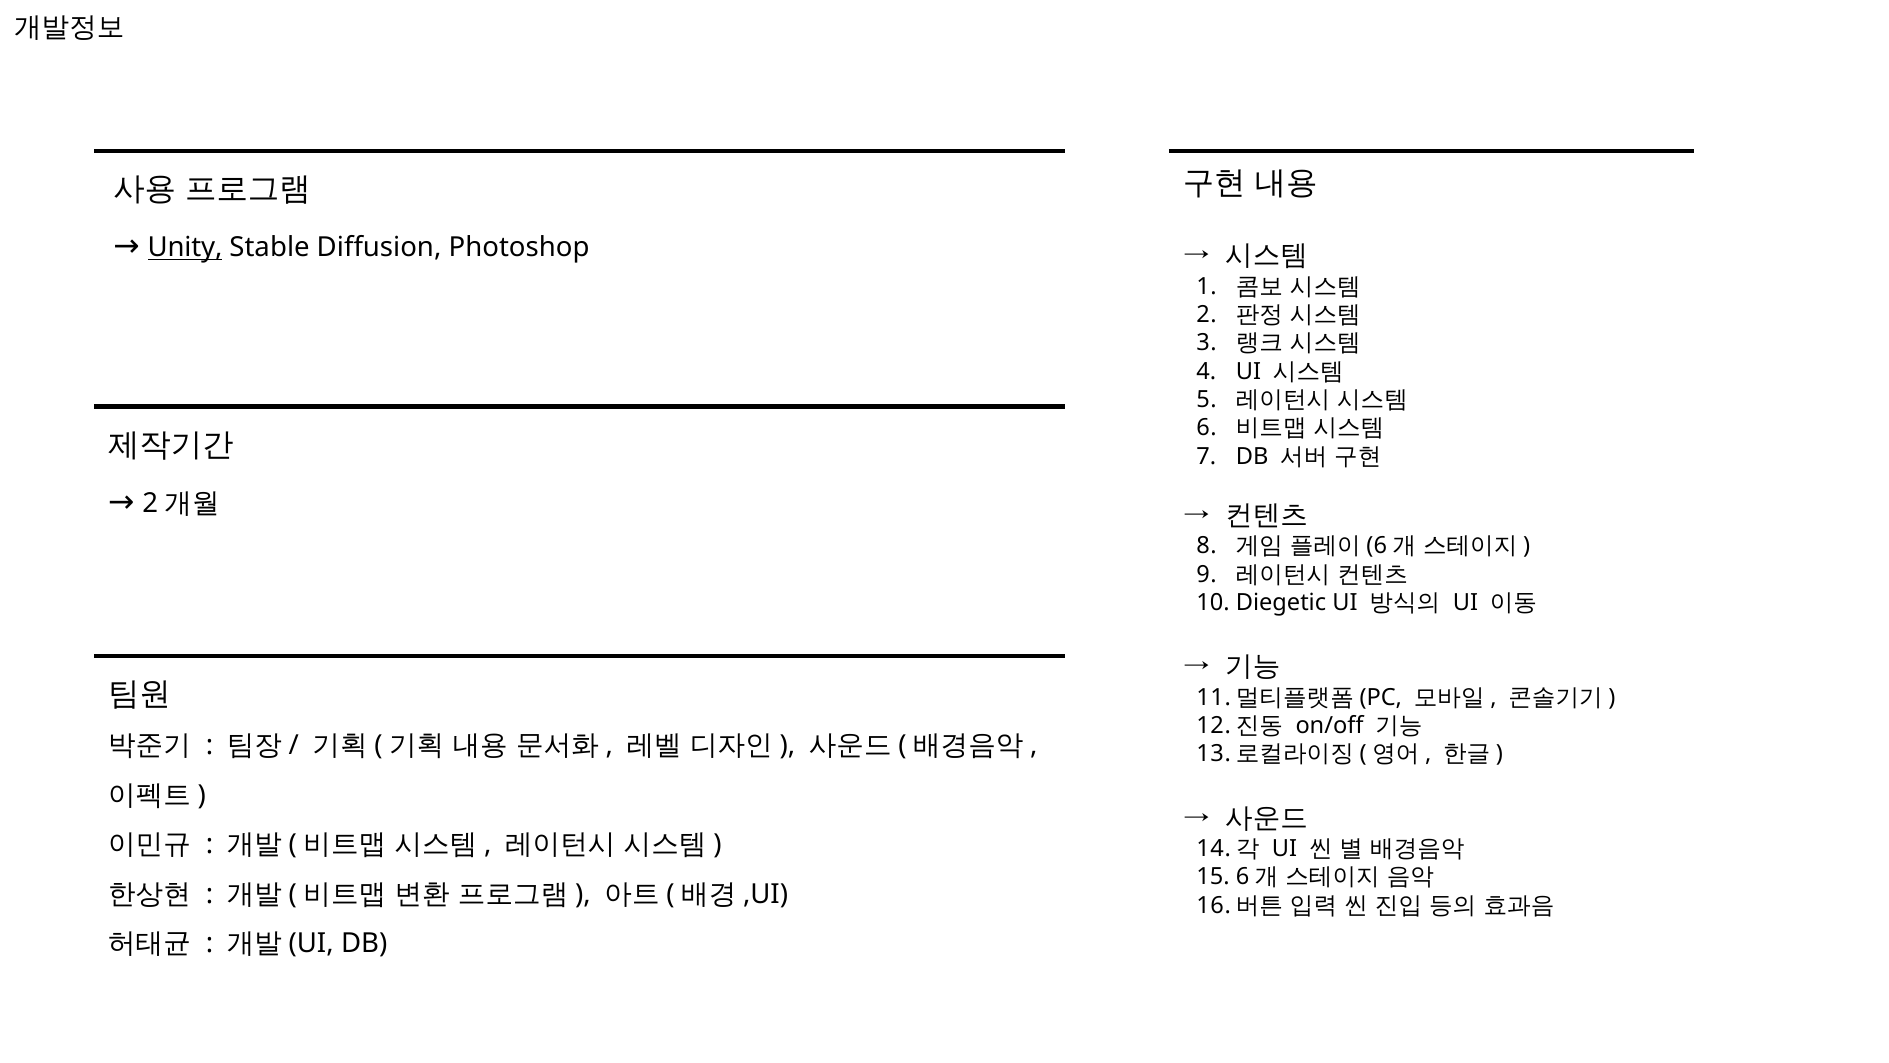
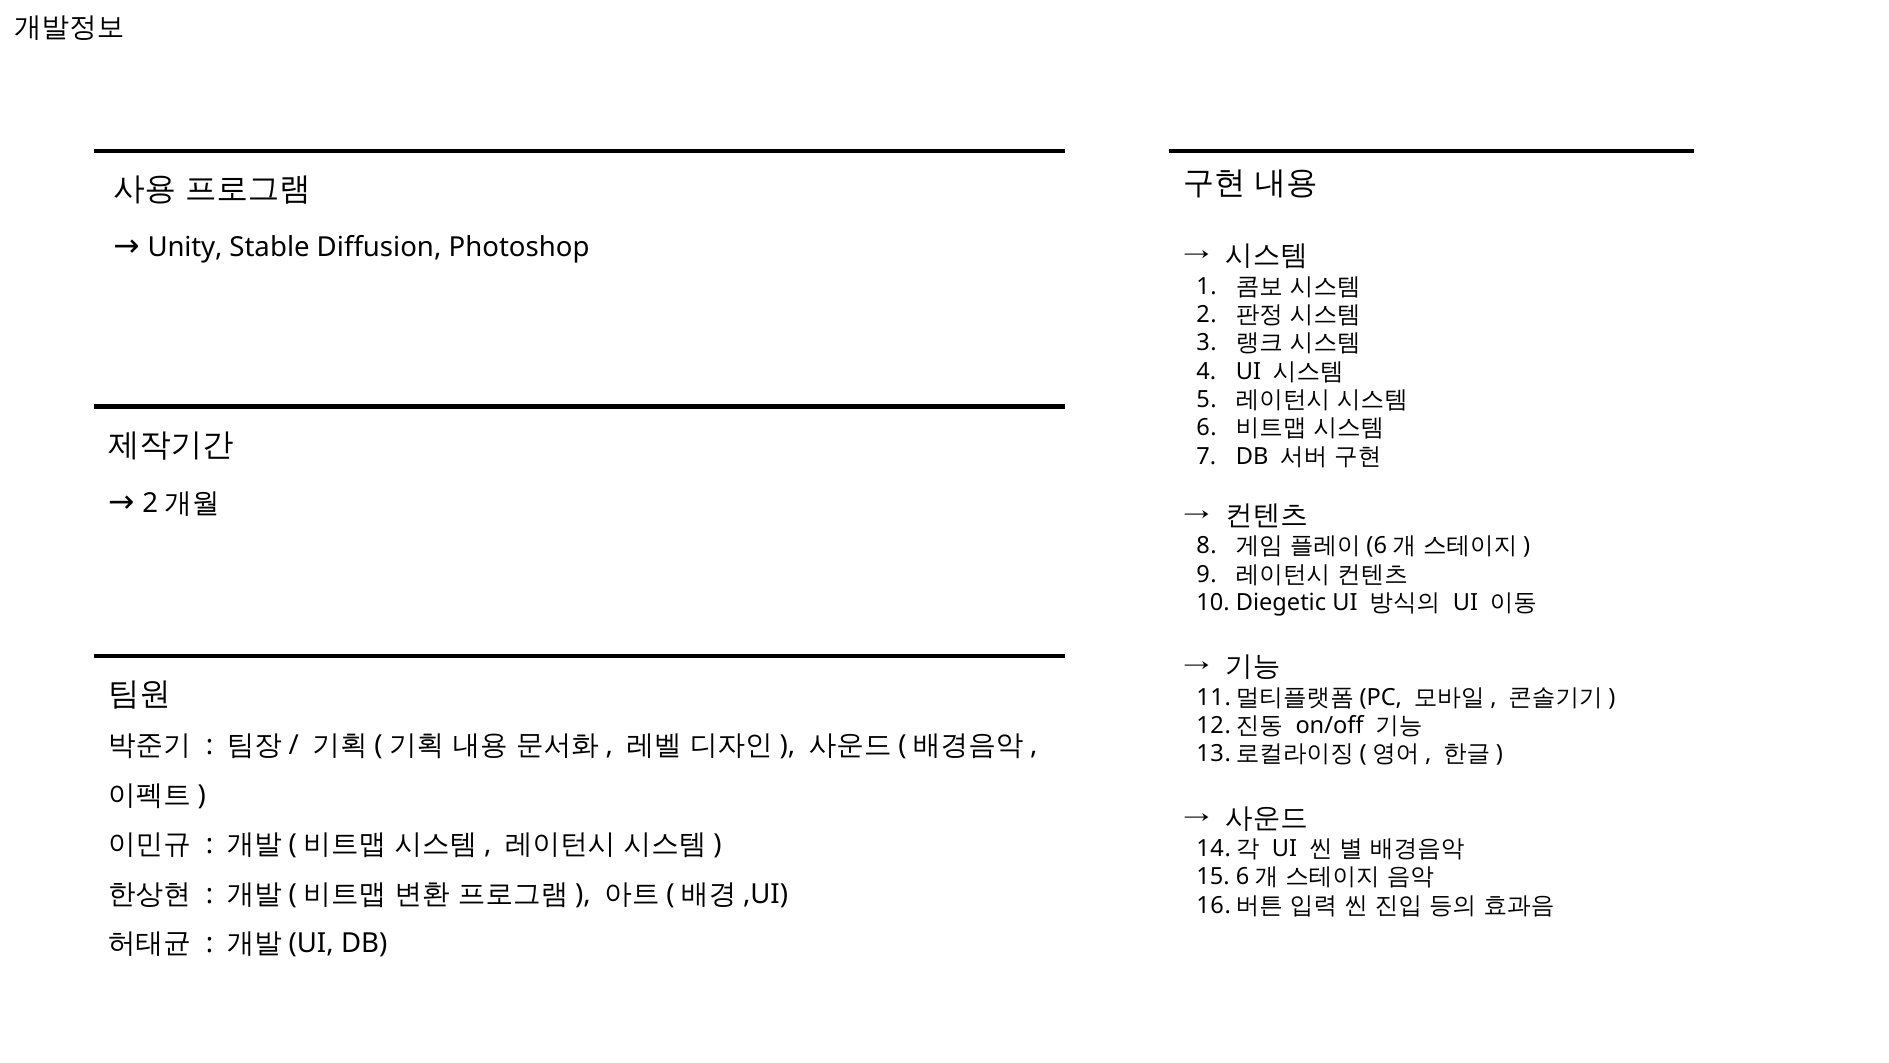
Unity underline: present -> none (185, 247)
